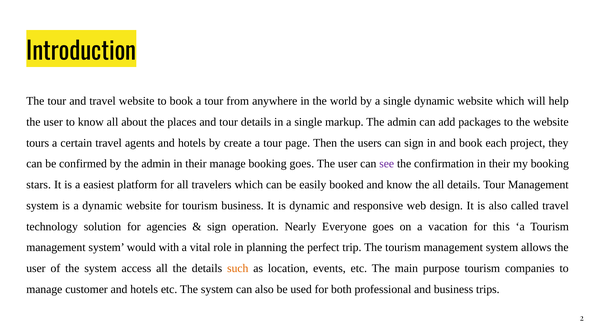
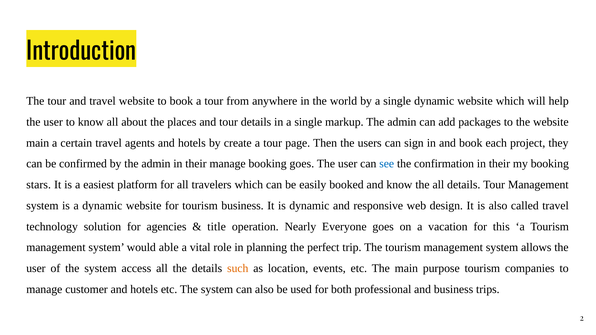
tours: tours -> main (38, 143)
see colour: purple -> blue (387, 164)
sign: sign -> title (217, 227)
with: with -> able (169, 248)
